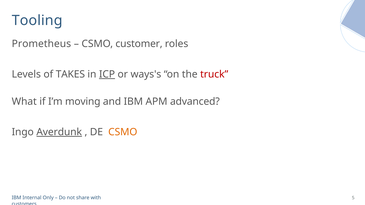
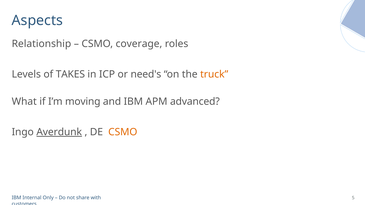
Tooling: Tooling -> Aspects (37, 21)
Prometheus: Prometheus -> Relationship (41, 44)
customer: customer -> coverage (139, 44)
ICP underline: present -> none (107, 74)
ways's: ways's -> need's (146, 74)
truck colour: red -> orange (214, 74)
